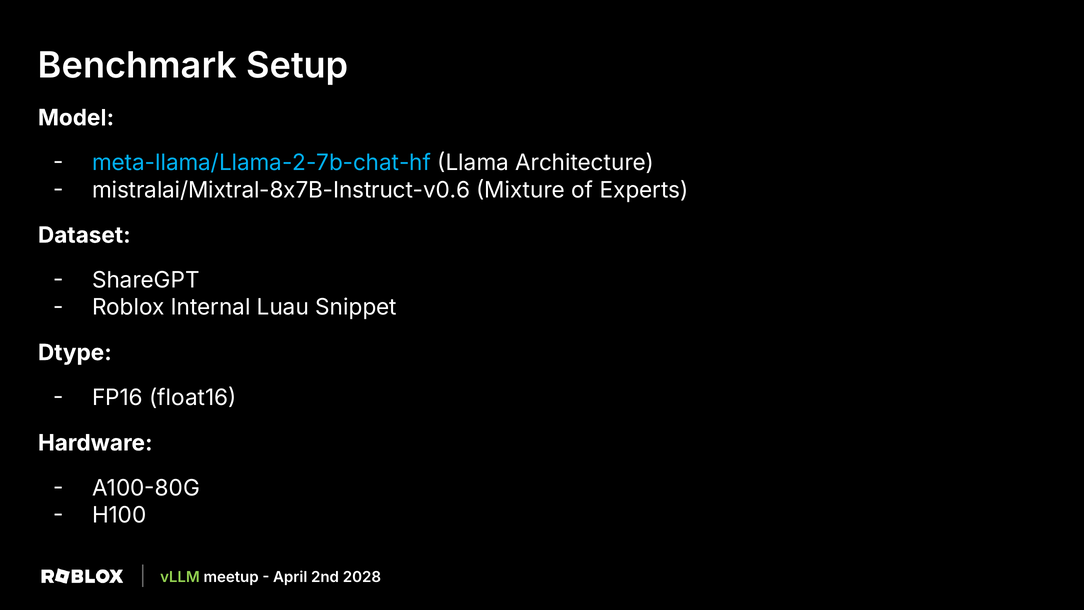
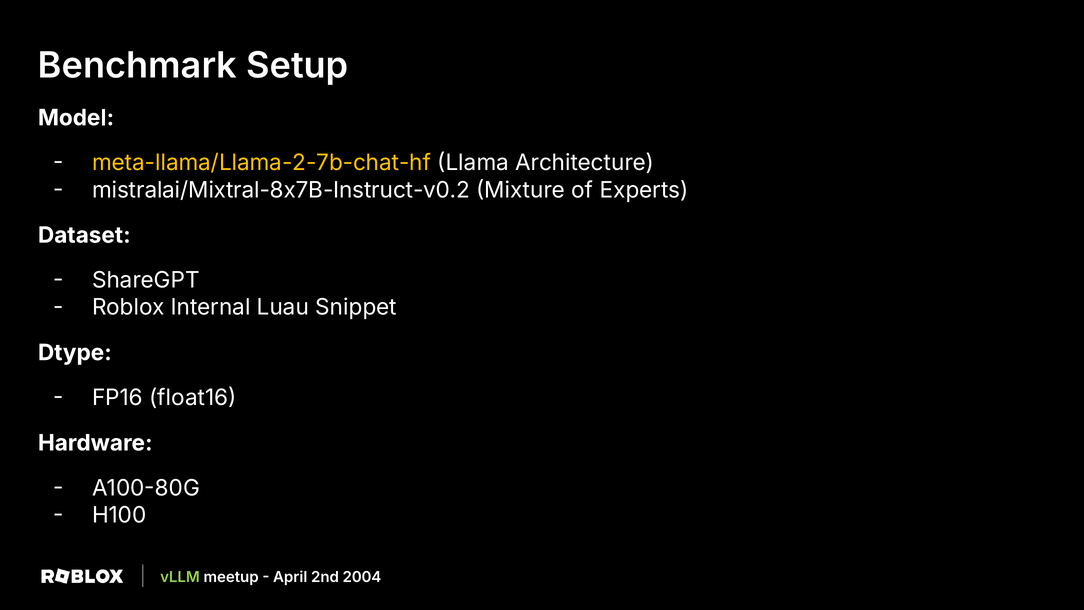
meta-llama/Llama-2-7b-chat-hf colour: light blue -> yellow (262, 163)
mistralai/Mixtral-8x7B-Instruct-v0.6: mistralai/Mixtral-8x7B-Instruct-v0.6 -> mistralai/Mixtral-8x7B-Instruct-v0.2 (281, 190)
2028: 2028 -> 2004 (362, 577)
